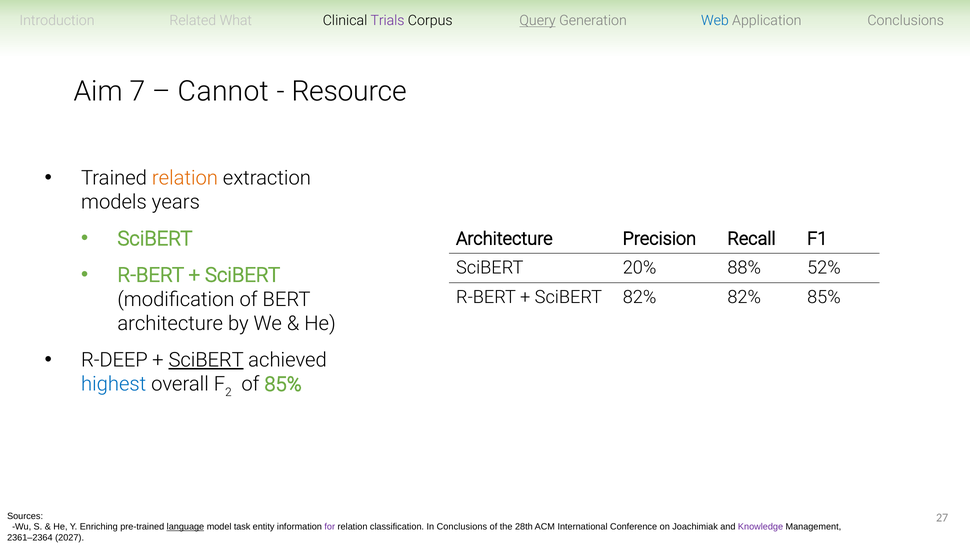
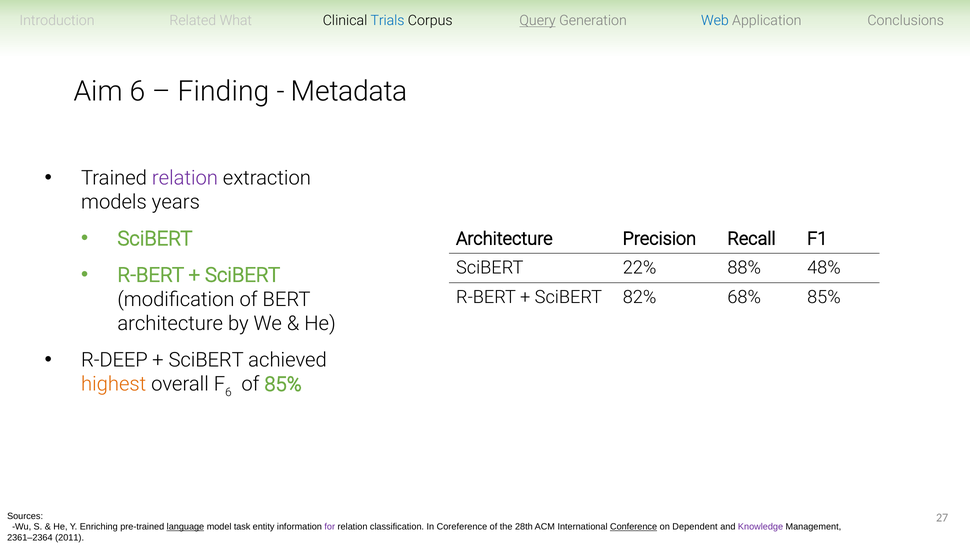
Trials colour: purple -> blue (387, 21)
Aim 7: 7 -> 6 (138, 91)
Cannot: Cannot -> Finding (224, 91)
Resource: Resource -> Metadata (349, 91)
relation colour: orange -> purple (185, 178)
20%: 20% -> 22% (640, 268)
52%: 52% -> 48% (824, 268)
82% 82%: 82% -> 68% (744, 297)
SciBERT underline: present -> none (206, 360)
highest colour: blue -> orange (114, 384)
2: 2 -> 6 (228, 392)
In Conclusions: Conclusions -> Coreference (462, 527)
Conference underline: none -> present (634, 527)
Joachimiak: Joachimiak -> Dependent (695, 527)
2027: 2027 -> 2011 (70, 538)
